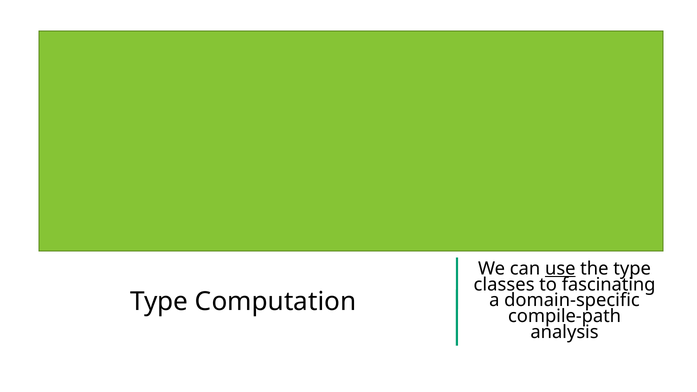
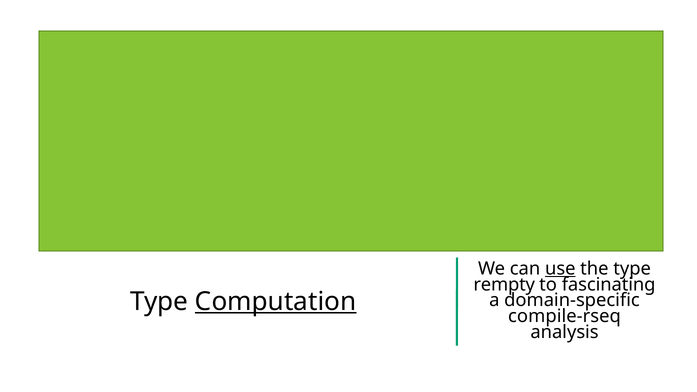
classes: classes -> rempty (504, 285)
Computation underline: none -> present (276, 302)
compile-path: compile-path -> compile-rseq (565, 316)
